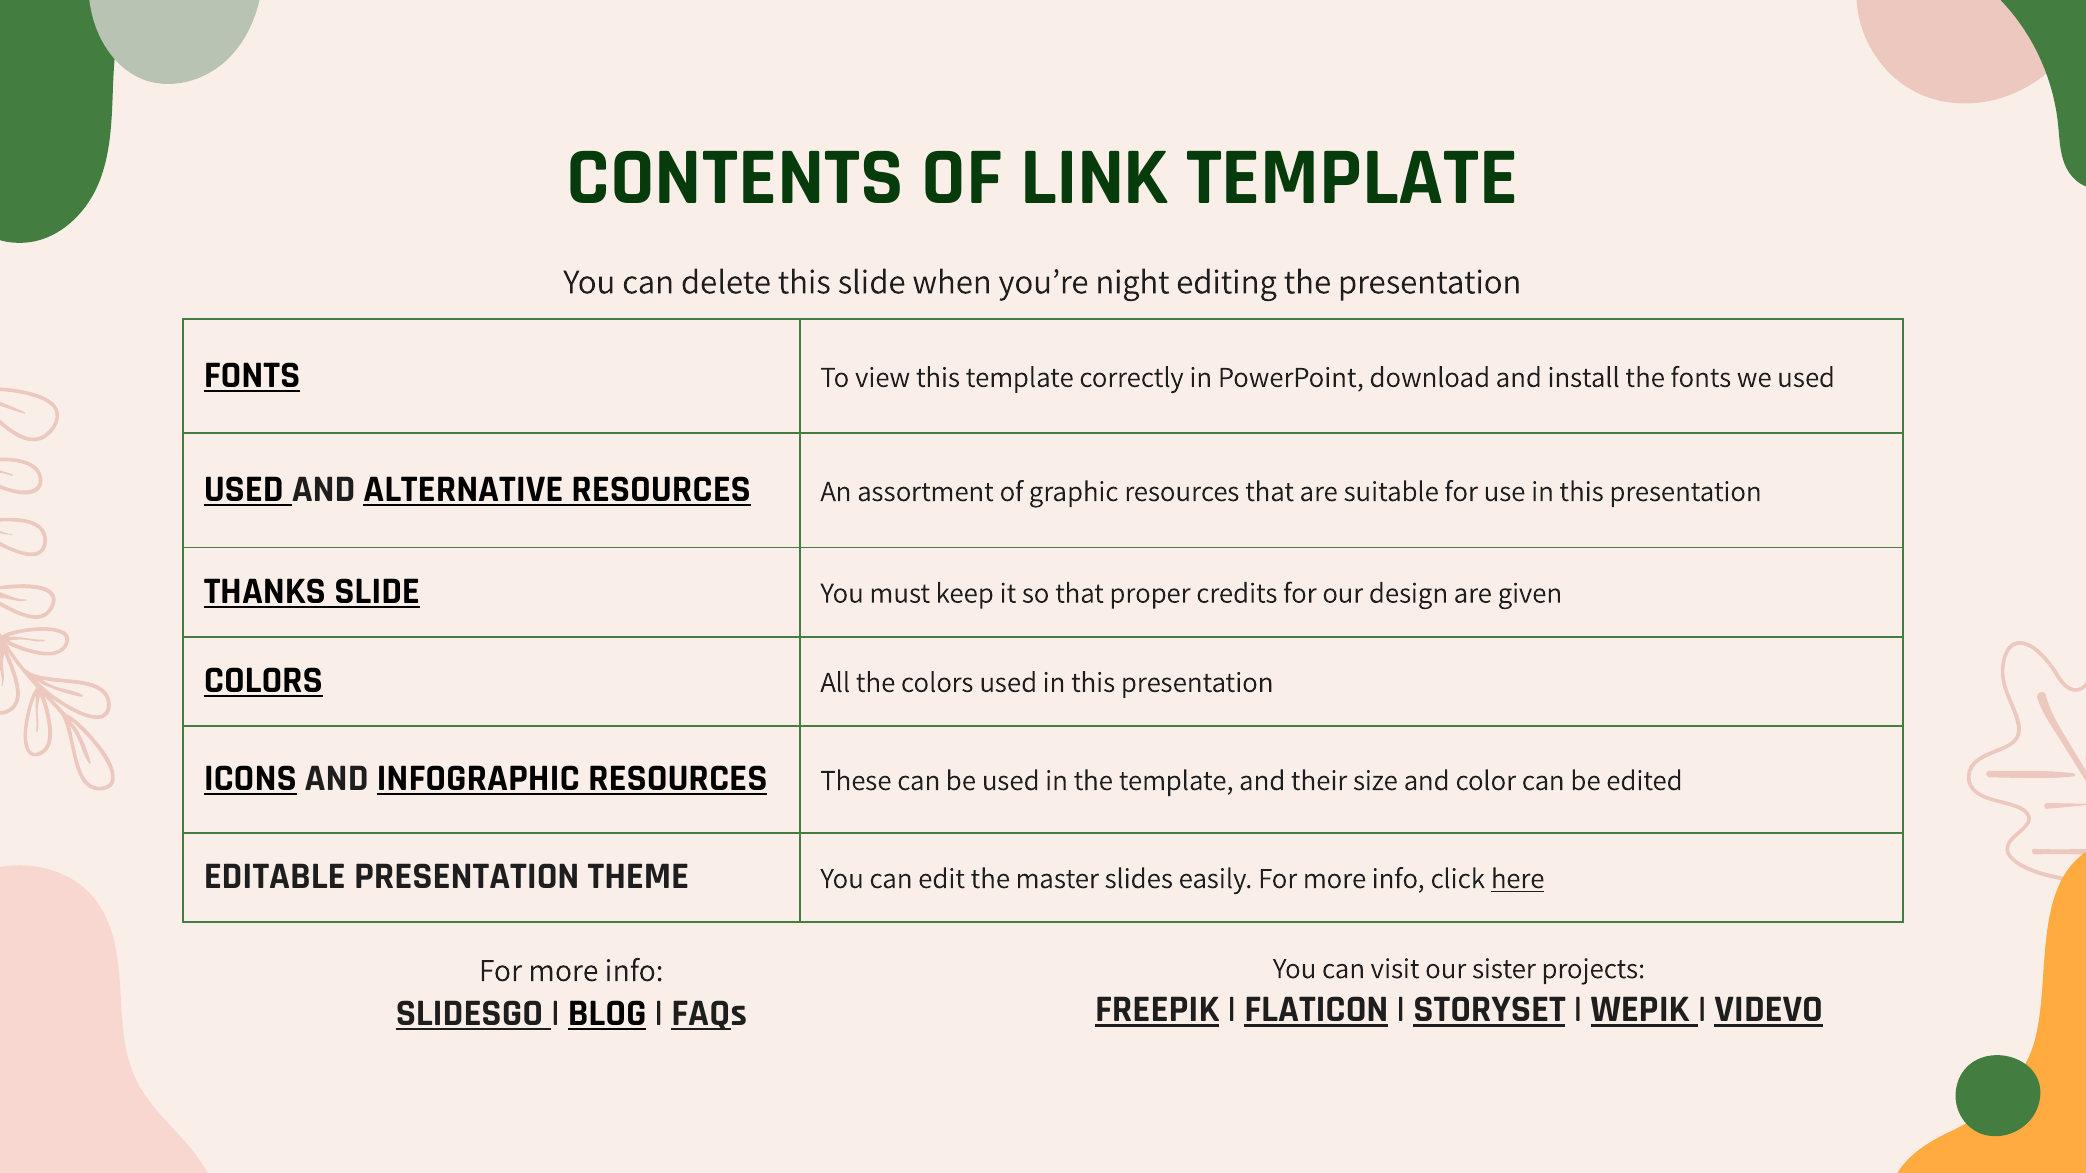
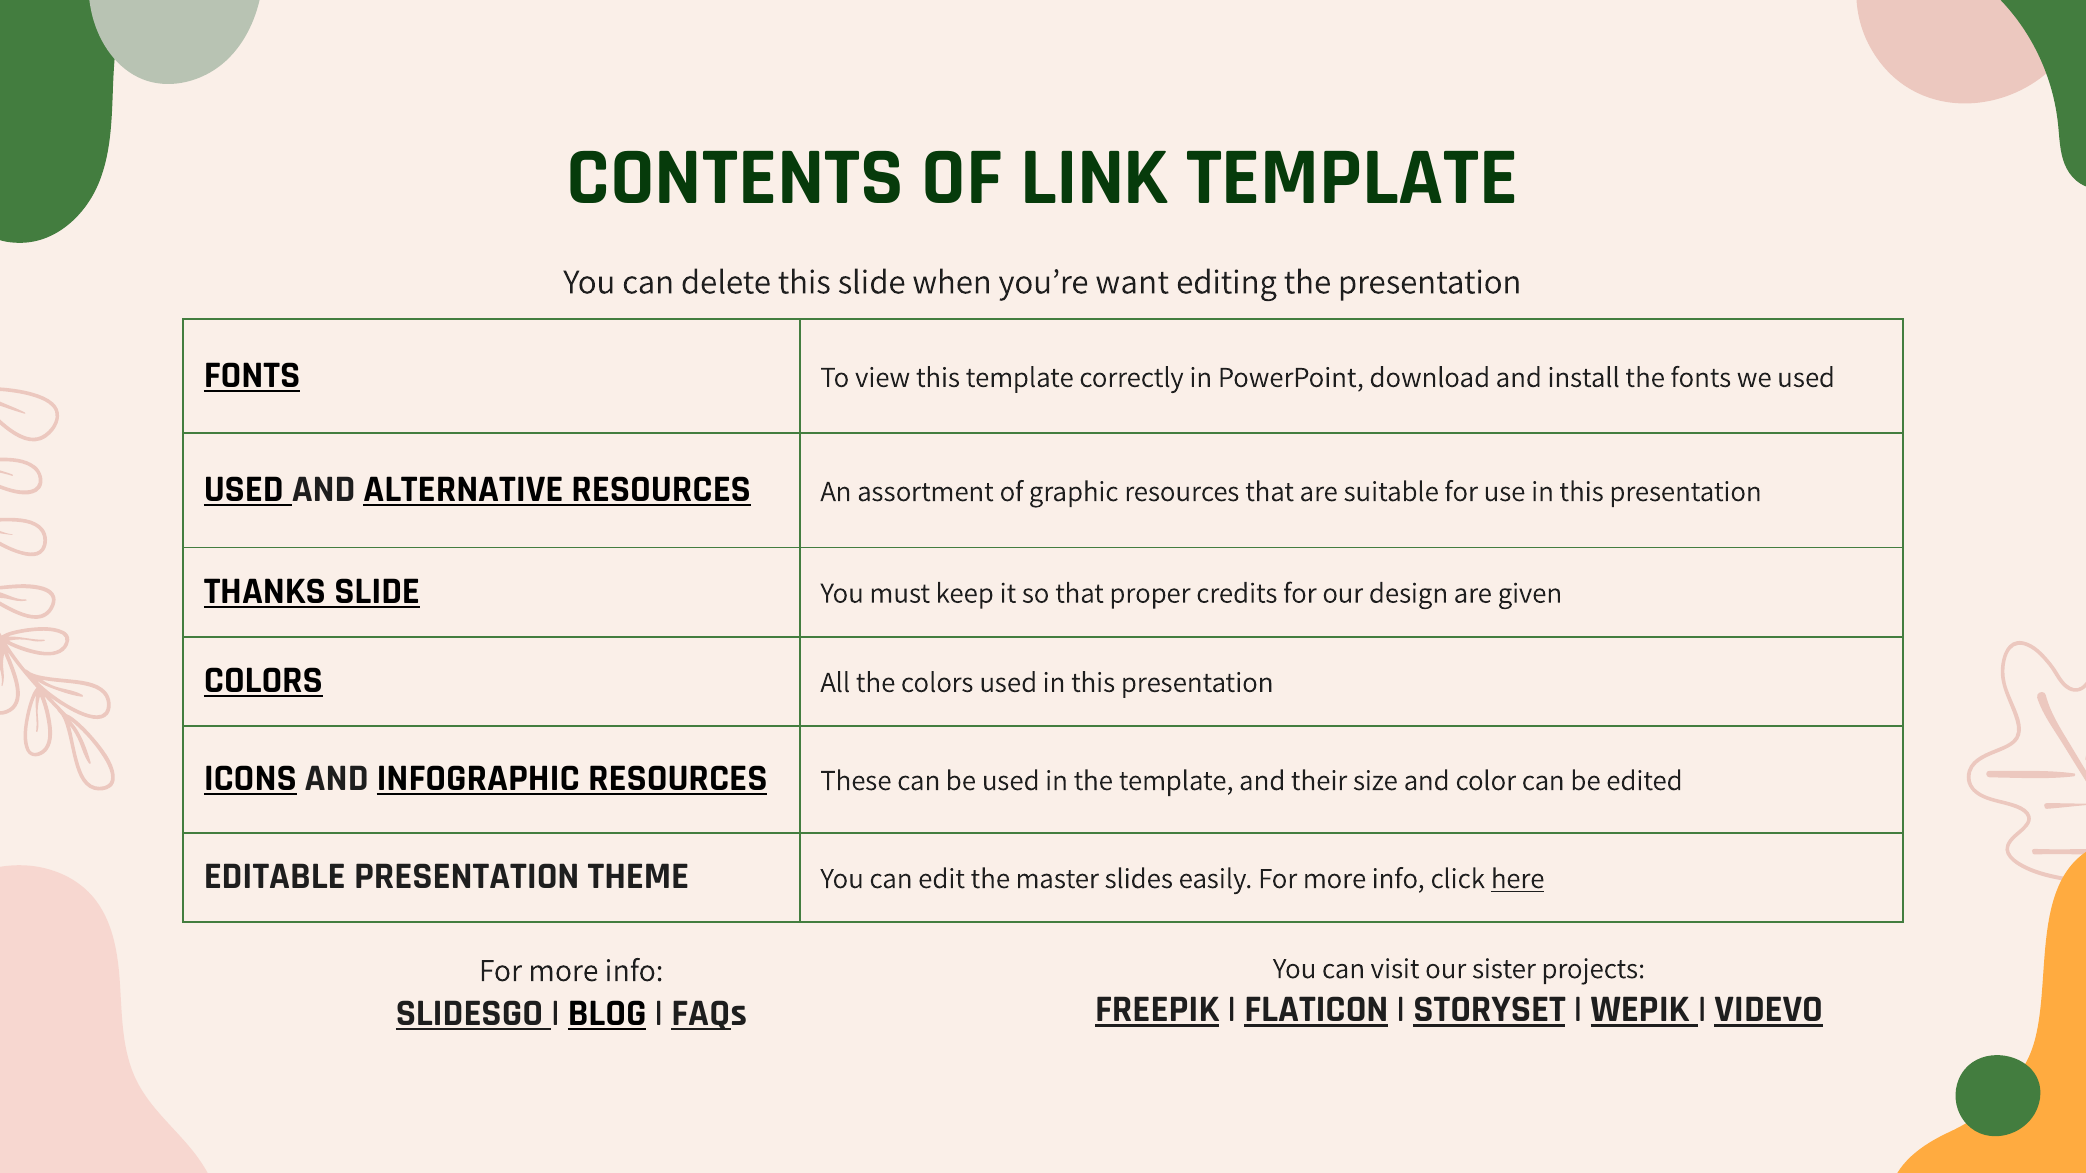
night: night -> want (1132, 282)
